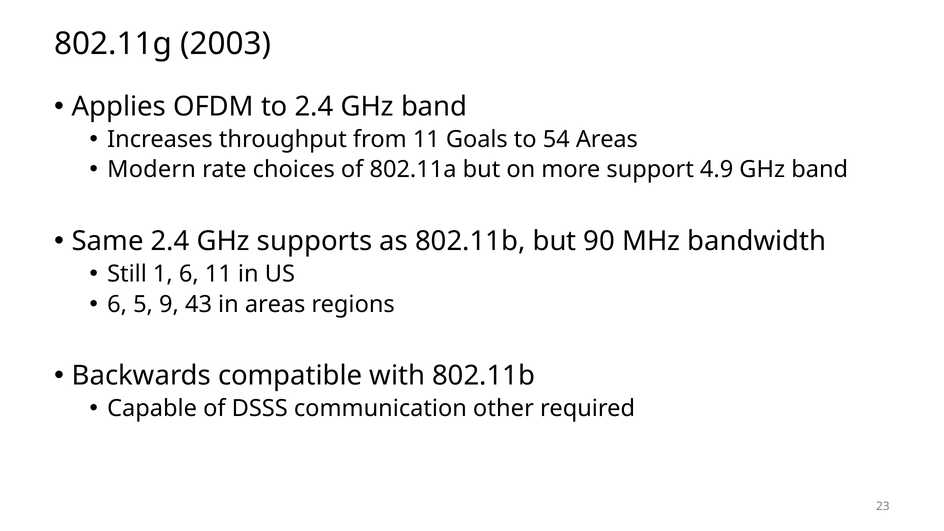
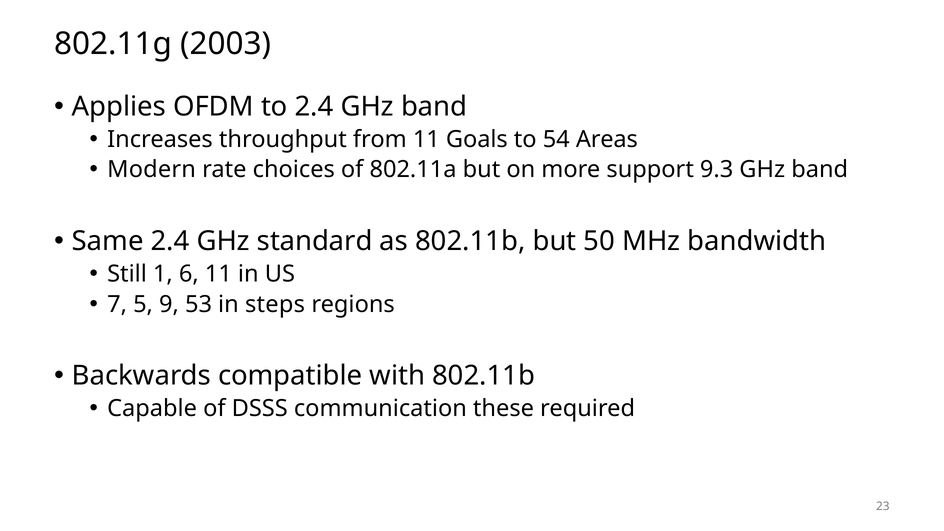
4.9: 4.9 -> 9.3 (717, 170)
supports: supports -> standard (315, 241)
90: 90 -> 50 (599, 241)
6: 6 -> 7 (117, 304)
43: 43 -> 53 (199, 304)
in areas: areas -> steps (275, 304)
other: other -> these (504, 408)
